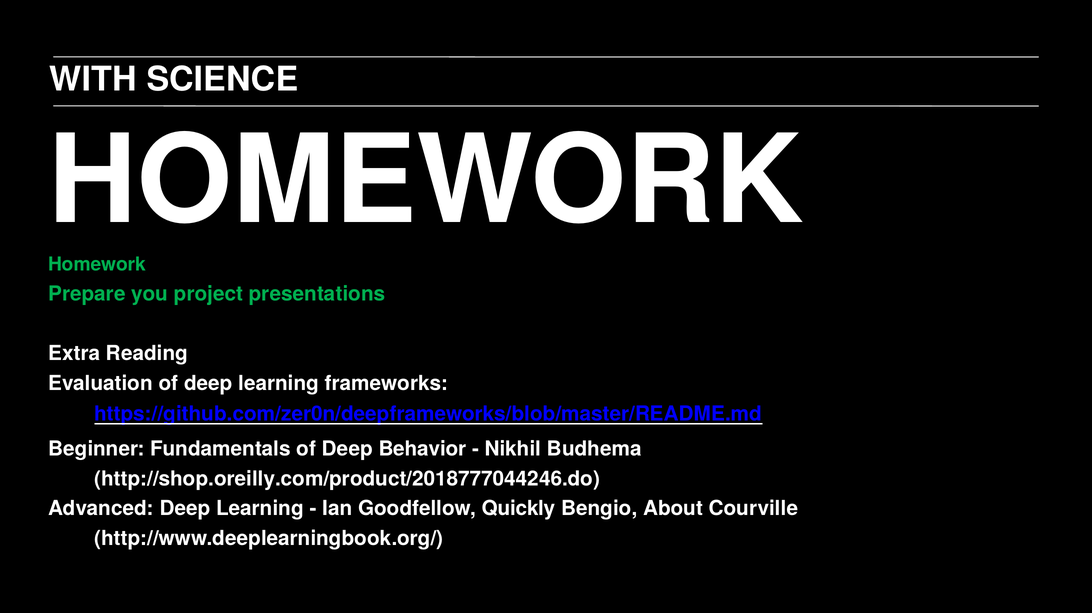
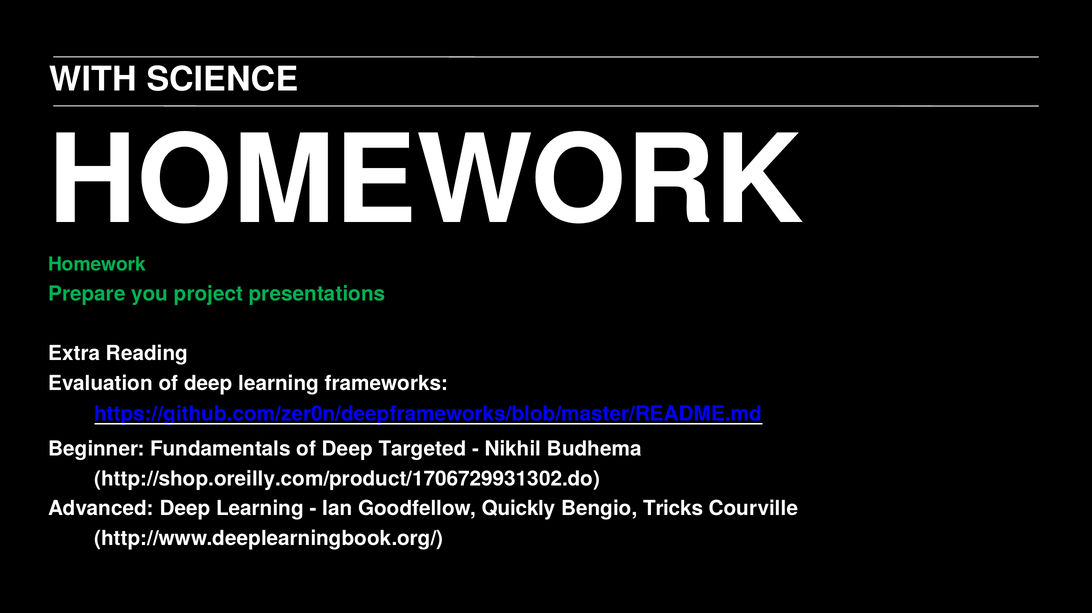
Behavior: Behavior -> Targeted (422, 449)
http://shop.oreilly.com/product/2018777044246.do: http://shop.oreilly.com/product/2018777044246.do -> http://shop.oreilly.com/product/1706729931302.do (347, 479)
About: About -> Tricks (673, 509)
